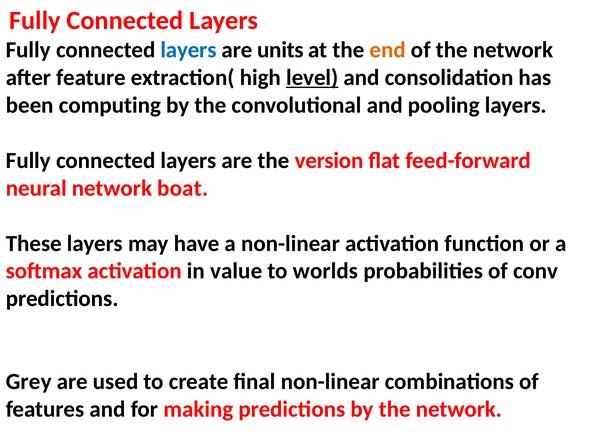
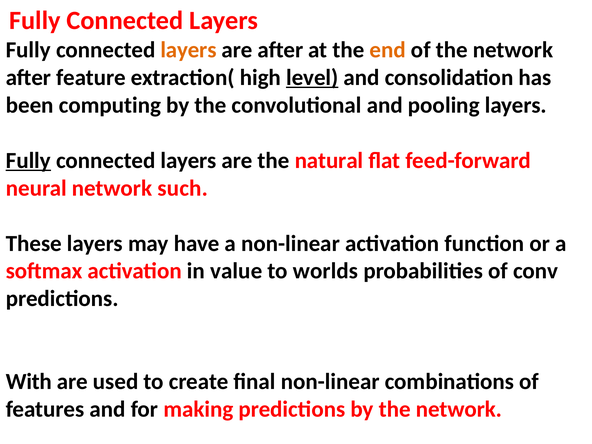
layers colour: blue -> orange (189, 50)
are units: units -> after (280, 50)
Fully underline: none -> present (28, 160)
version: version -> natural (329, 160)
boat: boat -> such (183, 188)
Grey: Grey -> With (29, 382)
